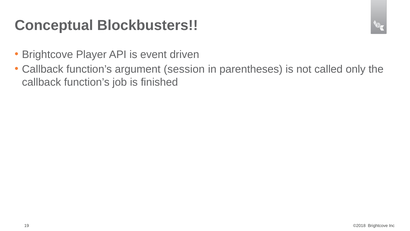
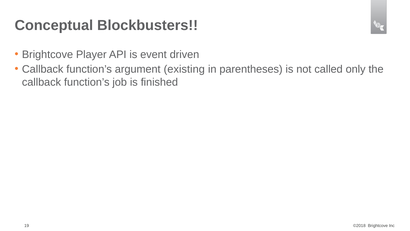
session: session -> existing (184, 69)
